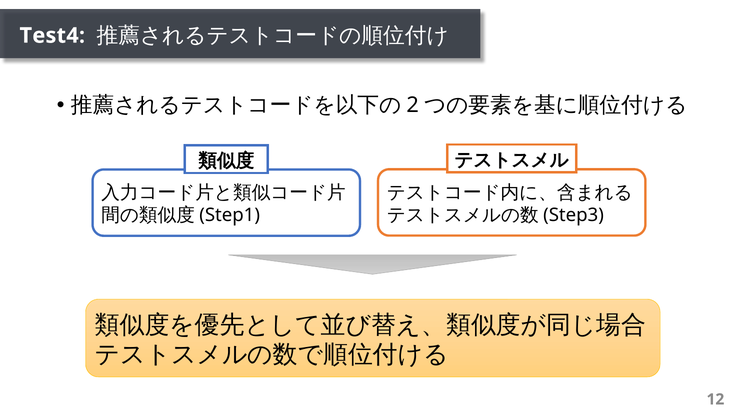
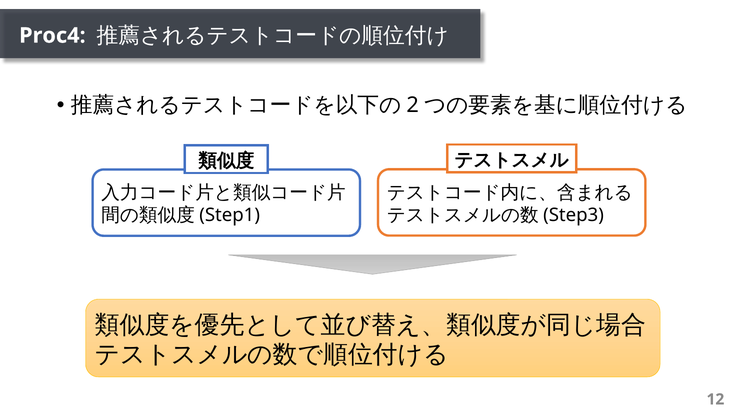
Test4: Test4 -> Proc4 (52, 36)
